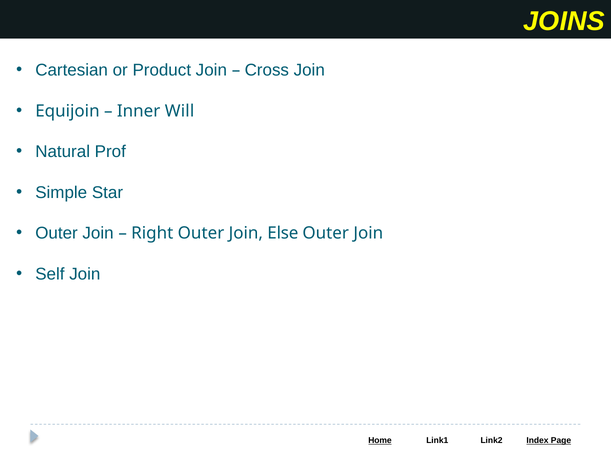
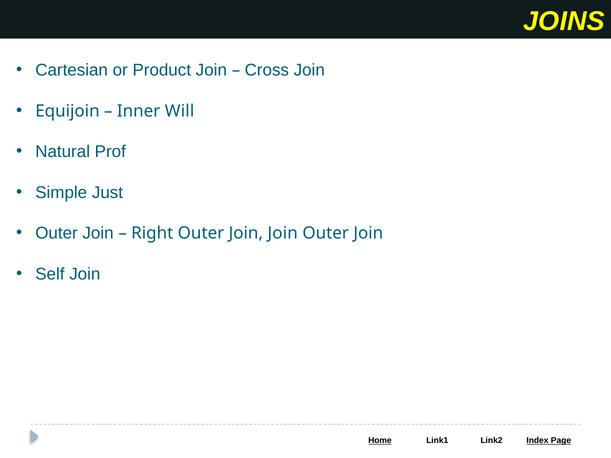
Star: Star -> Just (107, 193)
Join Else: Else -> Join (283, 233)
